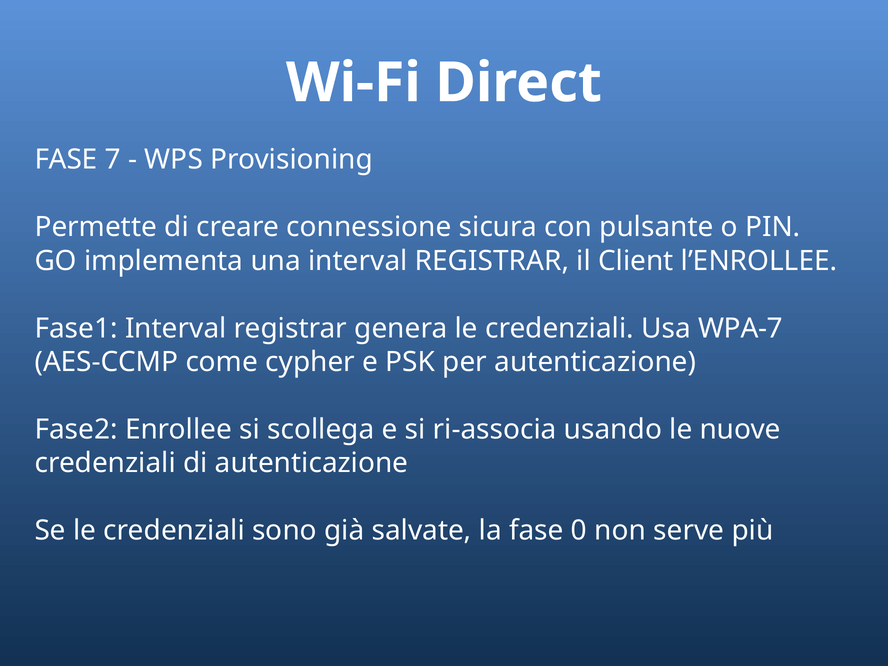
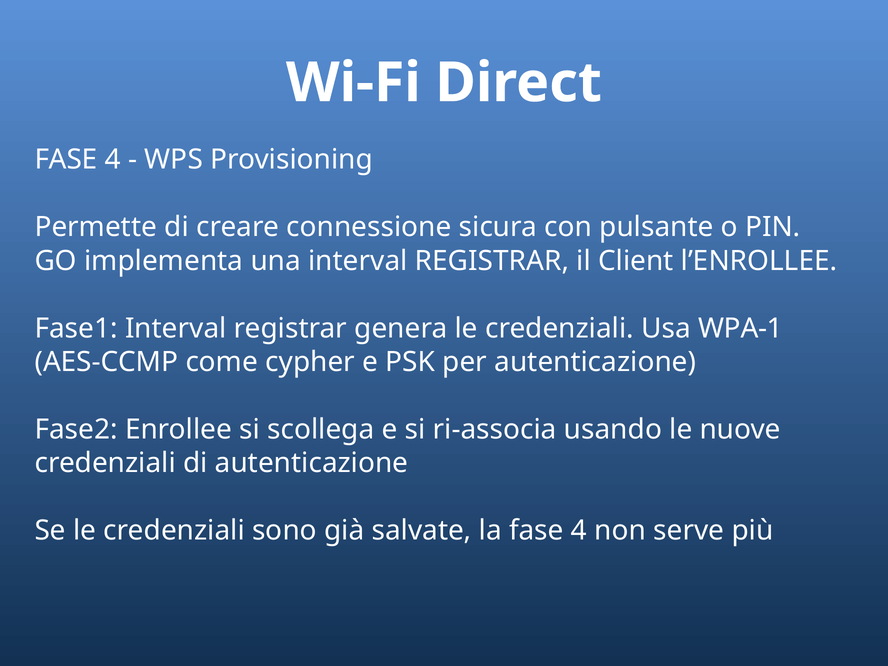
7: 7 -> 4 (113, 160)
WPA-7: WPA-7 -> WPA-1 (741, 328)
la fase 0: 0 -> 4 (579, 531)
